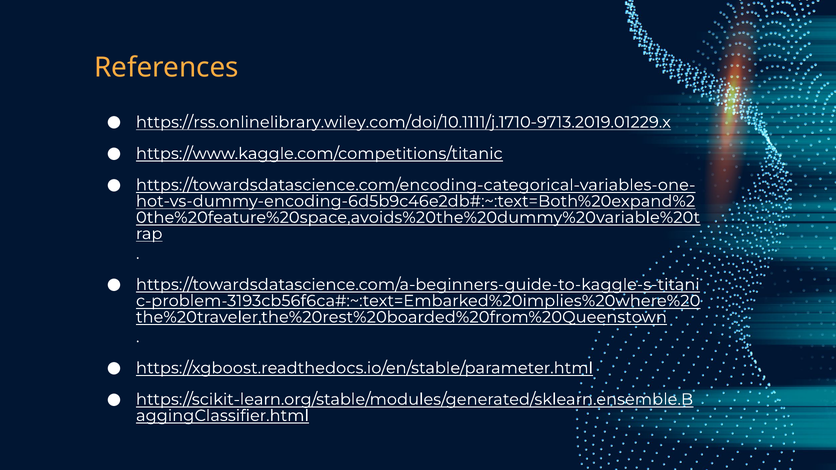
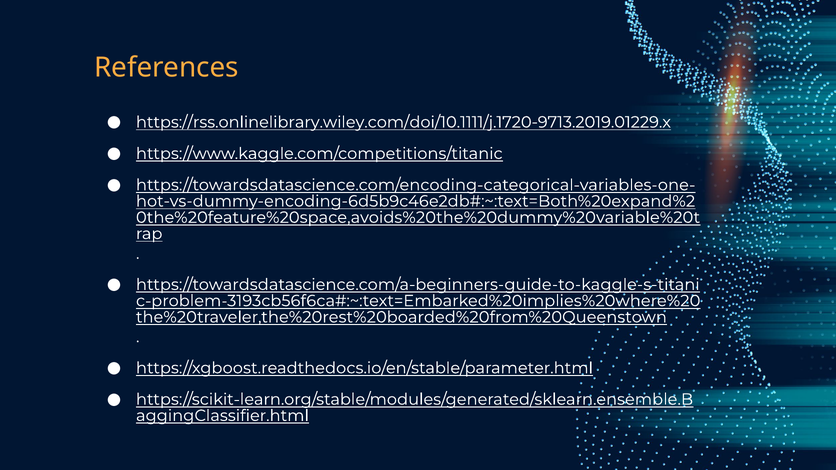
https://rss.onlinelibrary.wiley.com/doi/10.1111/j.1710-9713.2019.01229.x: https://rss.onlinelibrary.wiley.com/doi/10.1111/j.1710-9713.2019.01229.x -> https://rss.onlinelibrary.wiley.com/doi/10.1111/j.1720-9713.2019.01229.x (403, 122)
